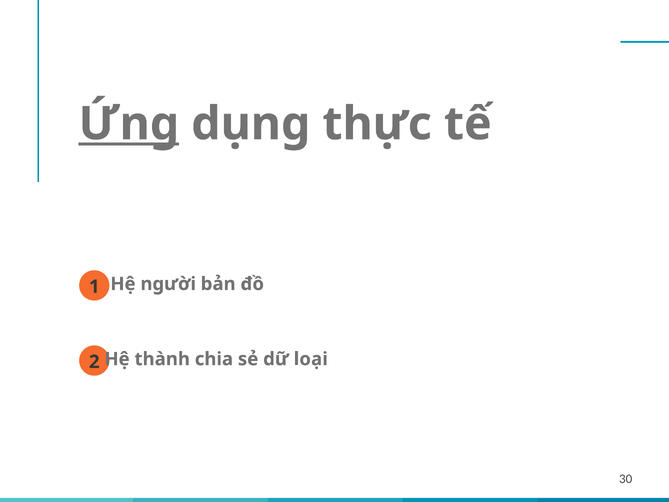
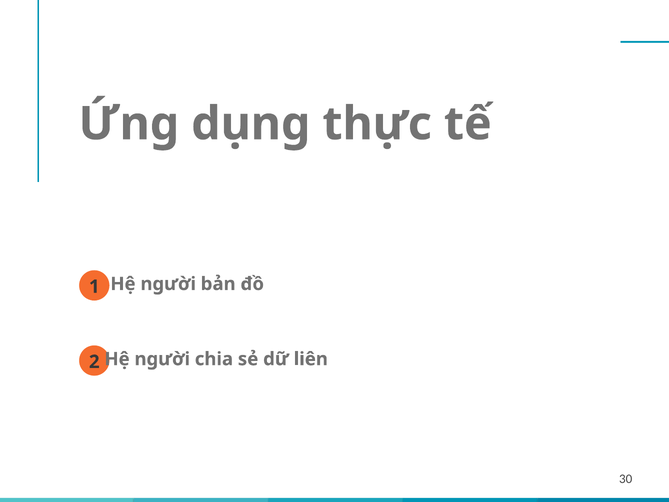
Ứng underline: present -> none (129, 124)
2 Hệ thành: thành -> người (162, 359)
loại: loại -> liên (311, 359)
